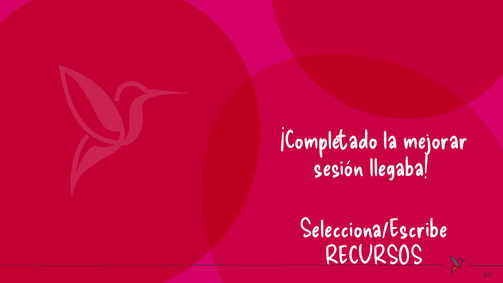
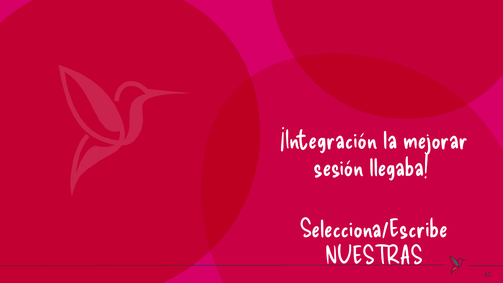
¡Completado: ¡Completado -> ¡Integración (329, 141)
RECURSOS: RECURSOS -> NUESTRAS (374, 256)
